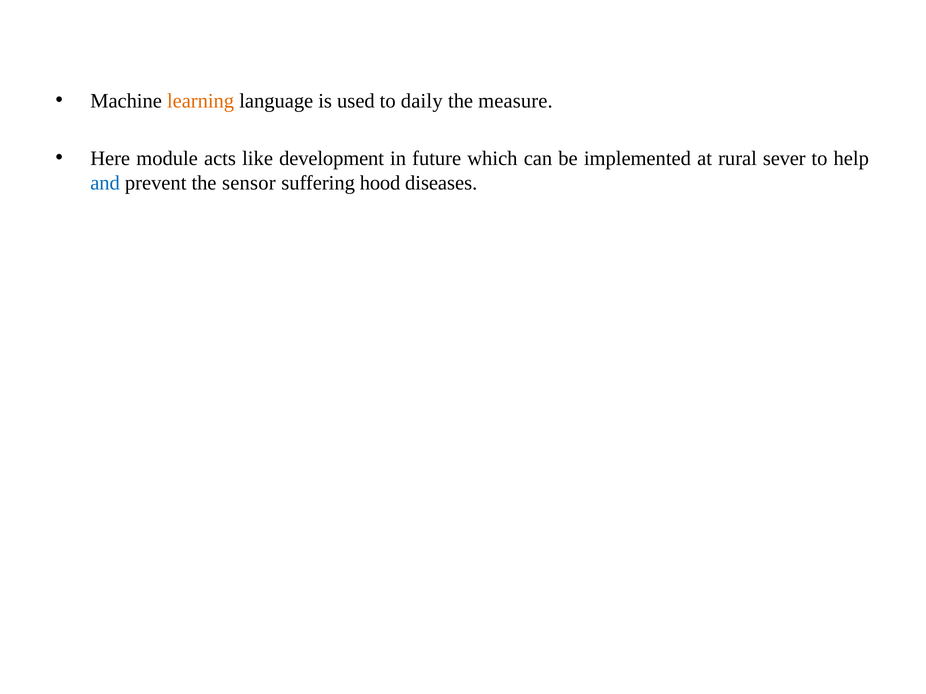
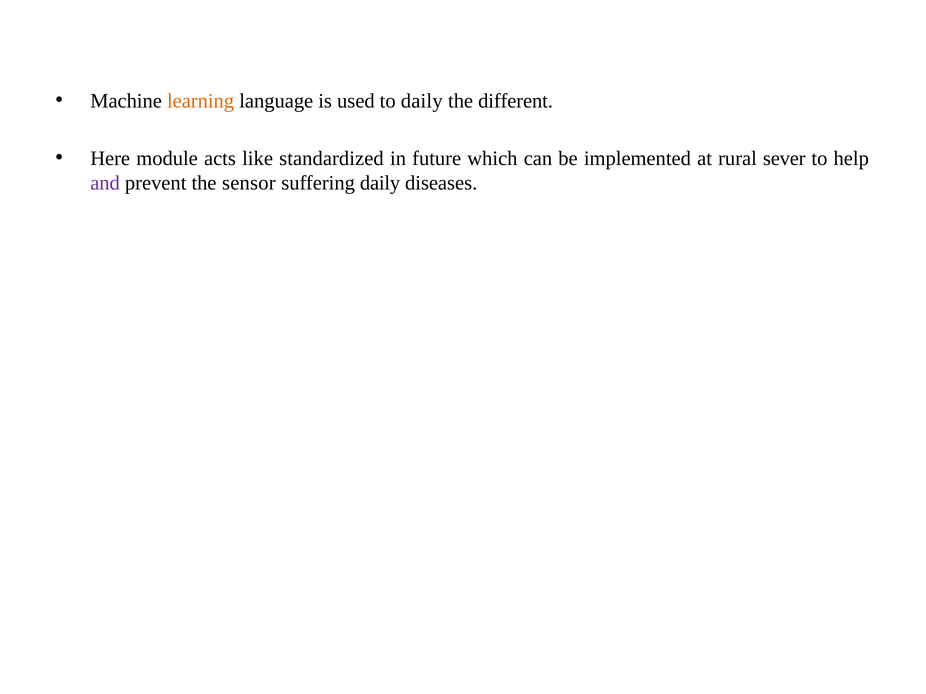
measure: measure -> different (516, 101)
development: development -> standardized (331, 158)
and colour: blue -> purple (105, 183)
suffering hood: hood -> daily (380, 183)
